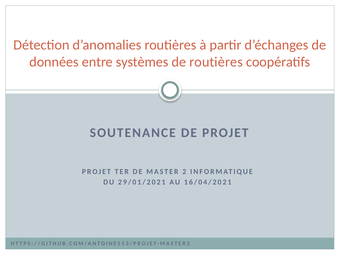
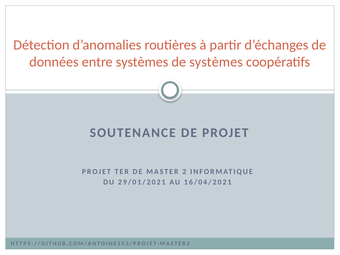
de routières: routières -> systèmes (216, 62)
